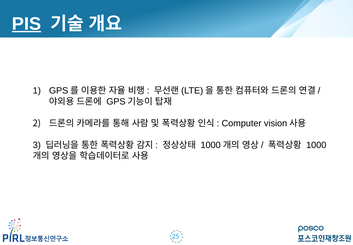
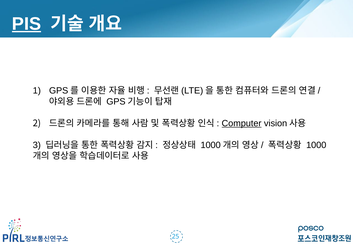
Computer underline: none -> present (242, 123)
